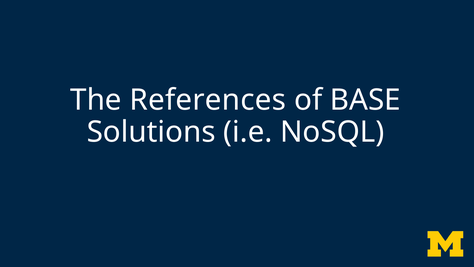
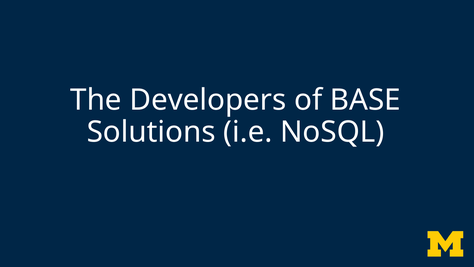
References: References -> Developers (208, 100)
